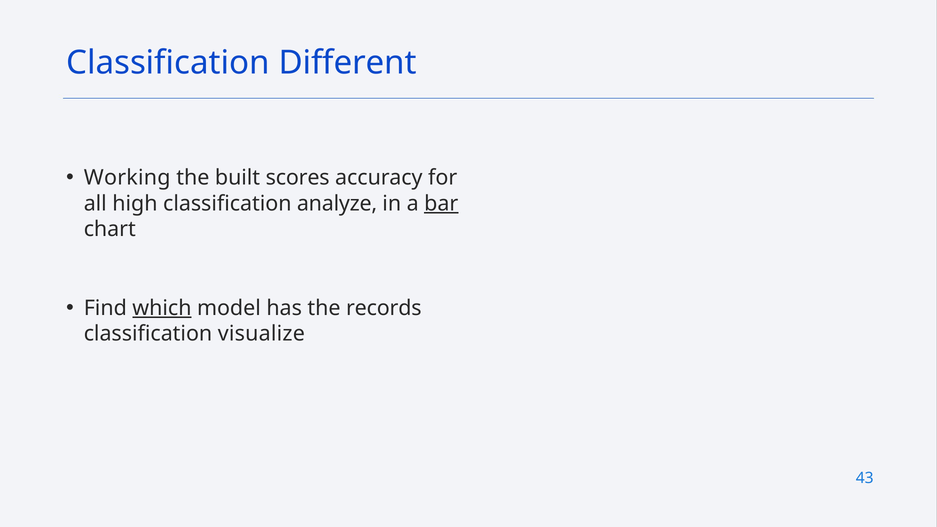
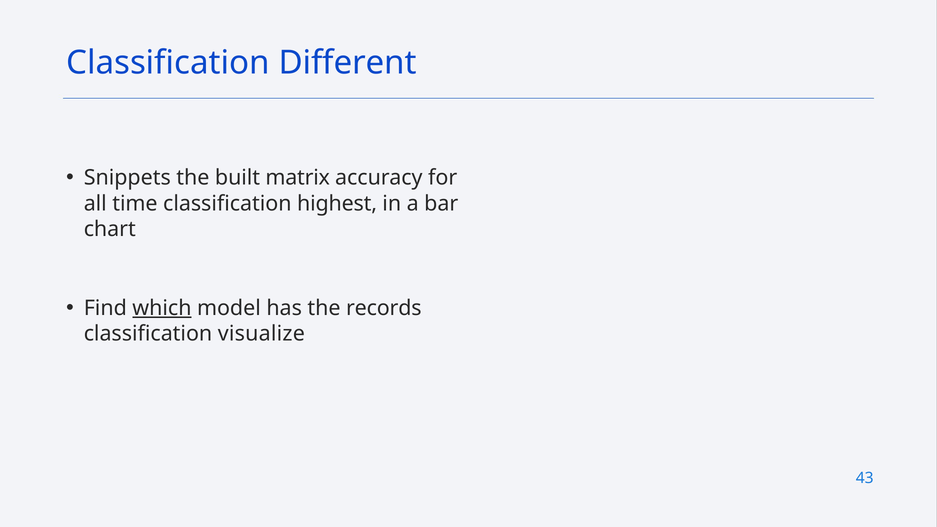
Working: Working -> Snippets (127, 178)
scores: scores -> matrix (298, 178)
high: high -> time (135, 204)
analyze: analyze -> highest (337, 204)
bar underline: present -> none (441, 204)
